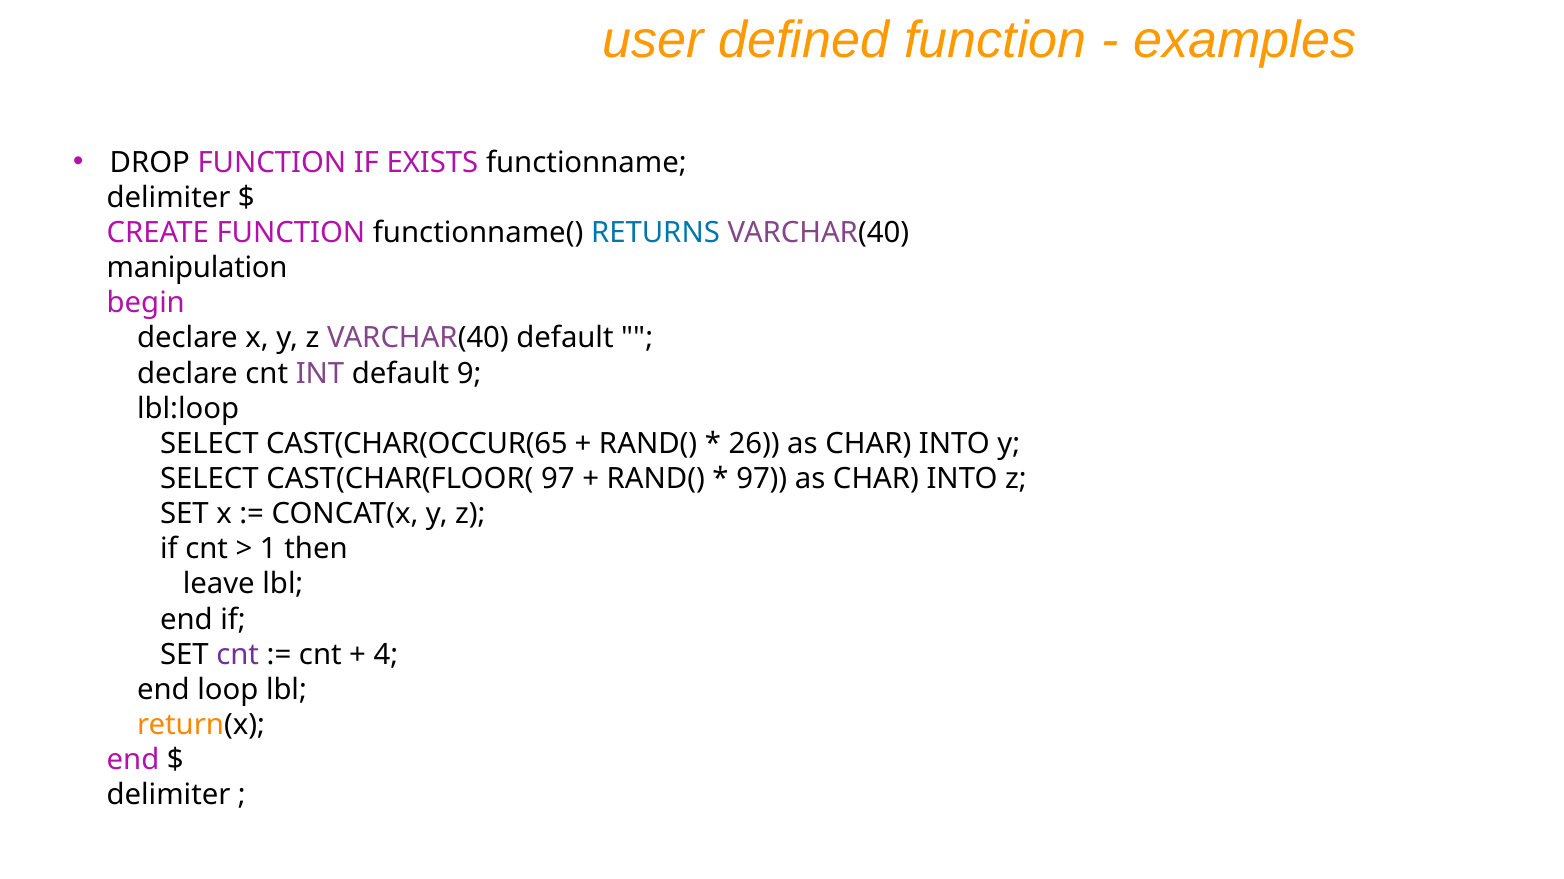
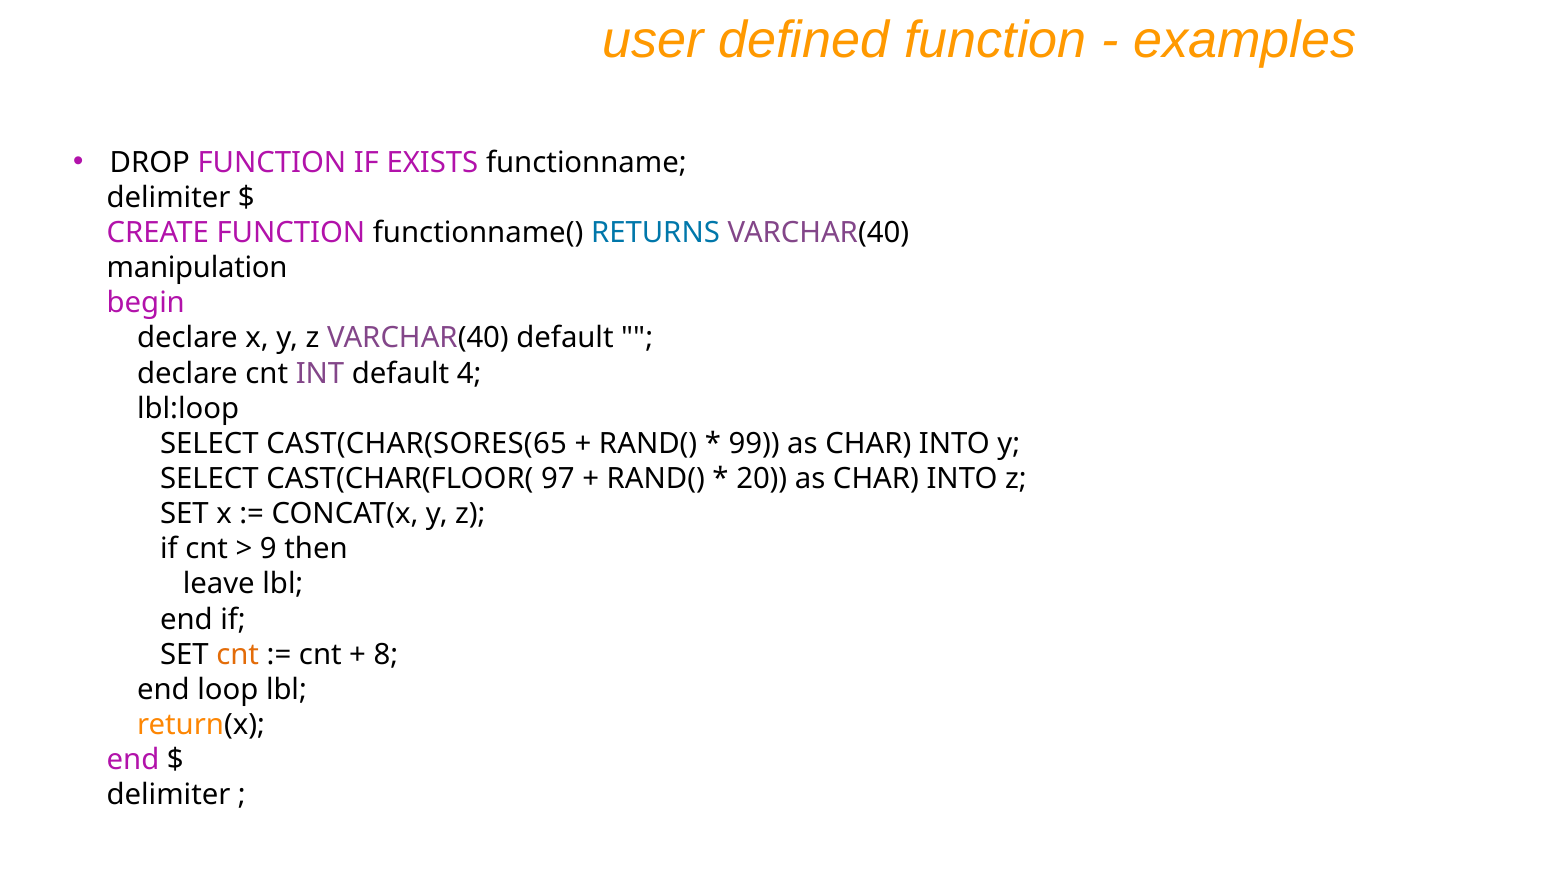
9: 9 -> 4 (469, 374)
CAST(CHAR(OCCUR(65: CAST(CHAR(OCCUR(65 -> CAST(CHAR(SORES(65 (417, 444)
26: 26 -> 99 (754, 444)
97: 97 -> 20 (762, 479)
1: 1 -> 9 (268, 550)
cnt colour: purple -> orange (238, 655)
4: 4 -> 8 (386, 655)
